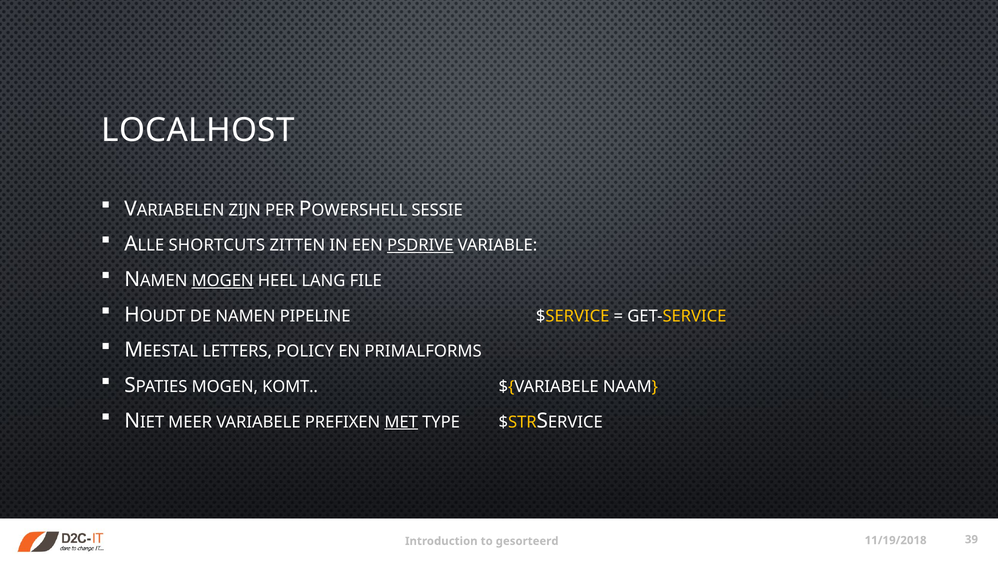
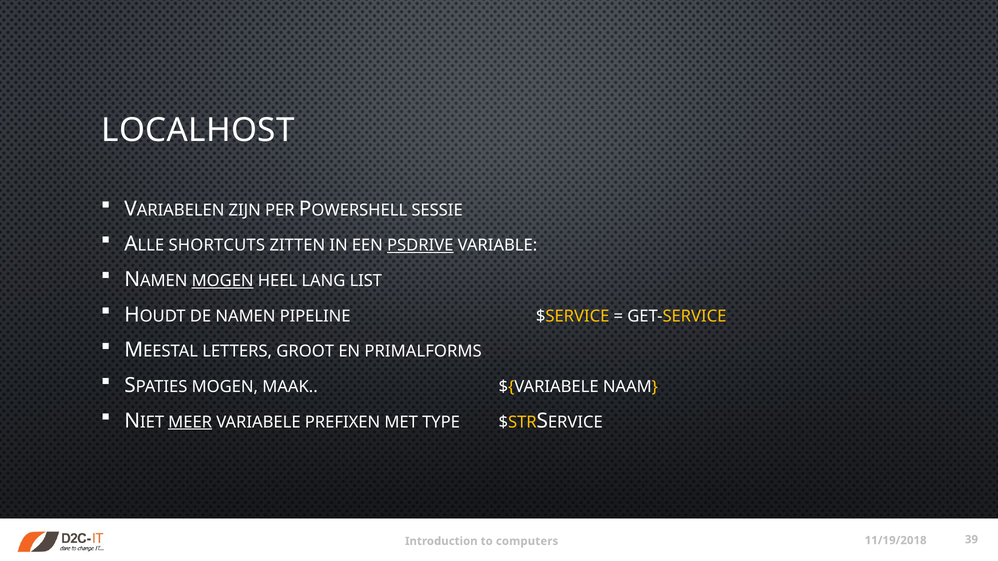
FILE: FILE -> LIST (366, 281)
POLICY: POLICY -> GROOT (305, 352)
KOMT: KOMT -> MAAK (290, 387)
MEER underline: none -> present (190, 422)
MET underline: present -> none (401, 422)
gesorteerd: gesorteerd -> computers (527, 542)
